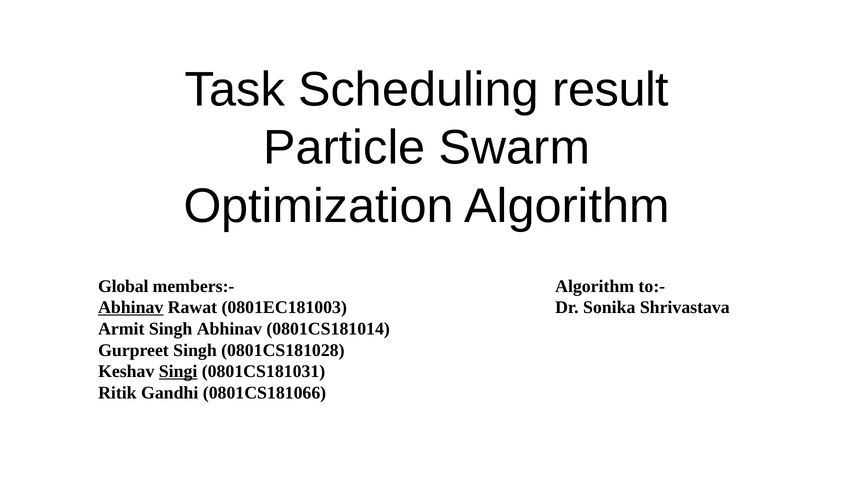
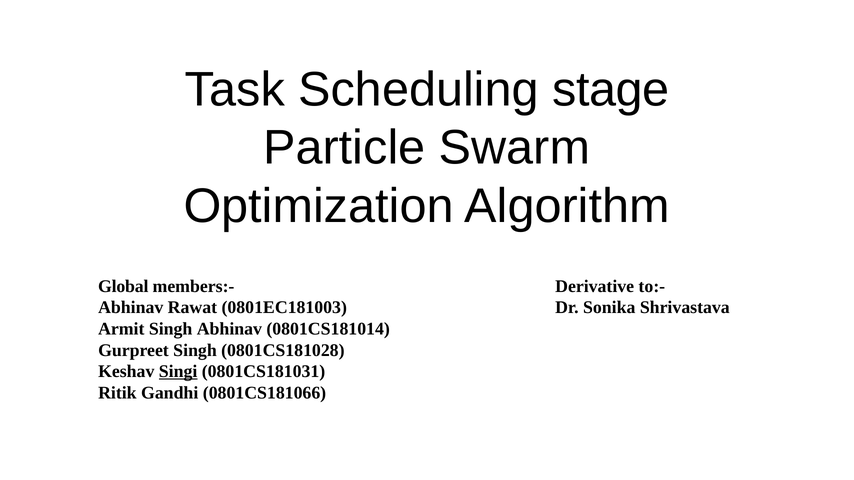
result: result -> stage (611, 90)
Algorithm: Algorithm -> Derivative (595, 286)
Abhinav underline: present -> none (131, 308)
